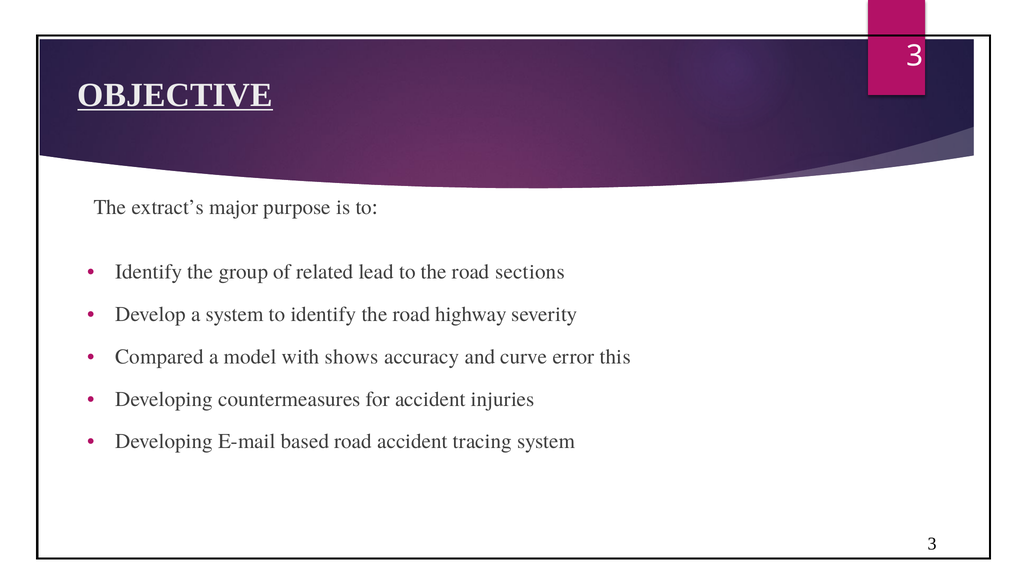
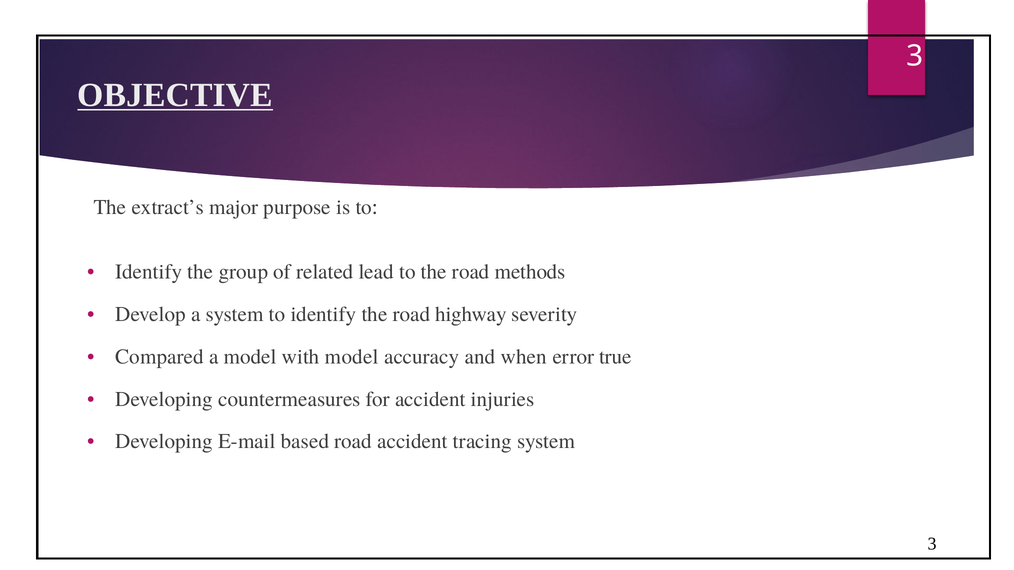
sections: sections -> methods (530, 272)
with shows: shows -> model (352, 357)
curve: curve -> when (524, 357)
this: this -> true (615, 357)
